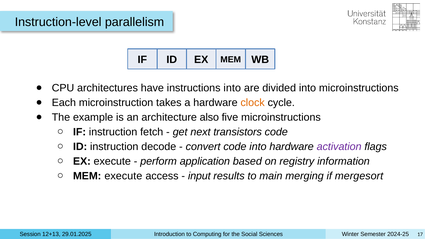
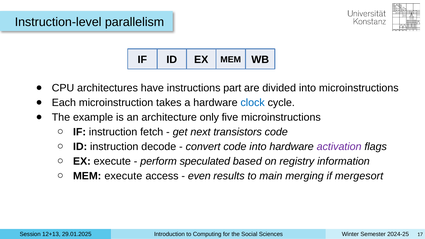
instructions into: into -> part (232, 88)
clock colour: orange -> blue (253, 103)
also: also -> only (209, 117)
application: application -> speculated (205, 161)
input: input -> even (199, 176)
